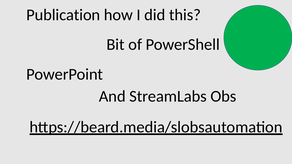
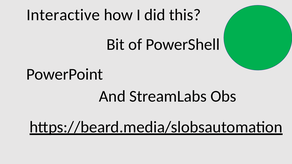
Publication: Publication -> Interactive (63, 15)
